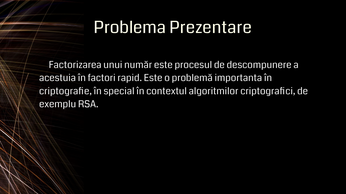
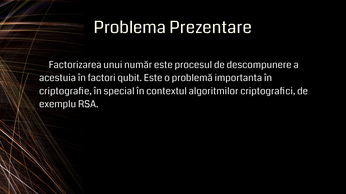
rapid: rapid -> qubit (130, 78)
